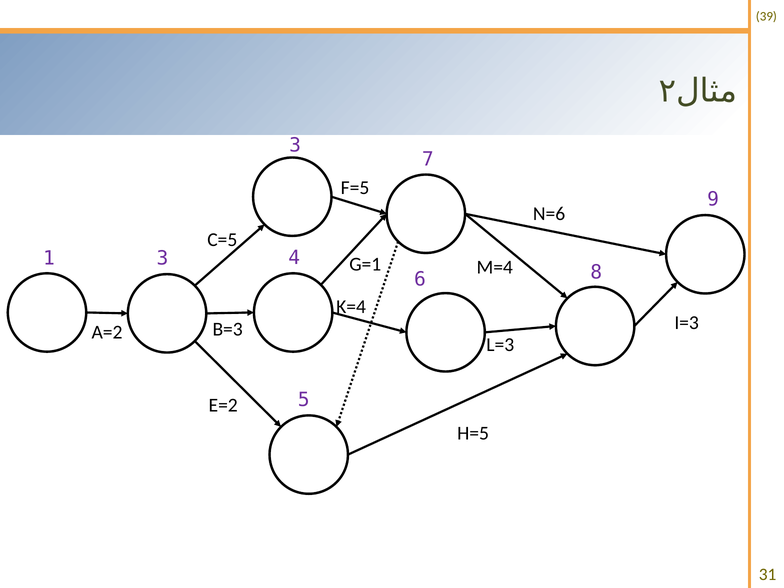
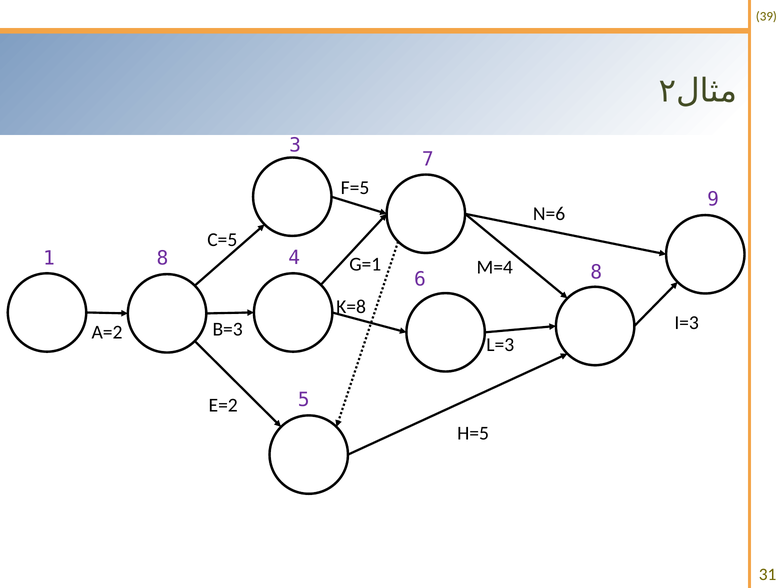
1 3: 3 -> 8 (162, 258)
K=4: K=4 -> K=8 (351, 307)
